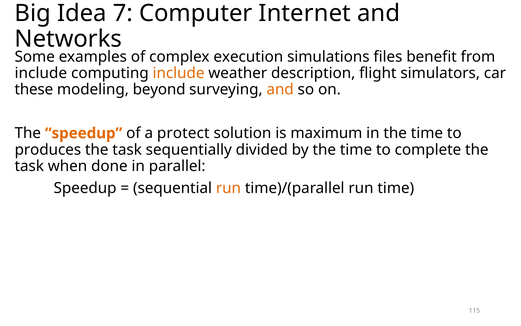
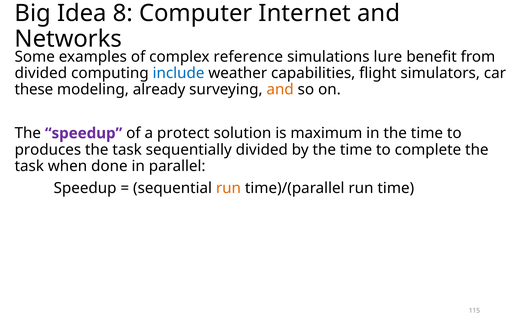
7: 7 -> 8 (123, 13)
execution: execution -> reference (248, 57)
files: files -> lure (388, 57)
include: include -> divided (41, 73)
include colour: orange -> blue (179, 73)
description: description -> capabilities (313, 73)
beyond: beyond -> already (159, 89)
speedup colour: orange -> purple (84, 133)
